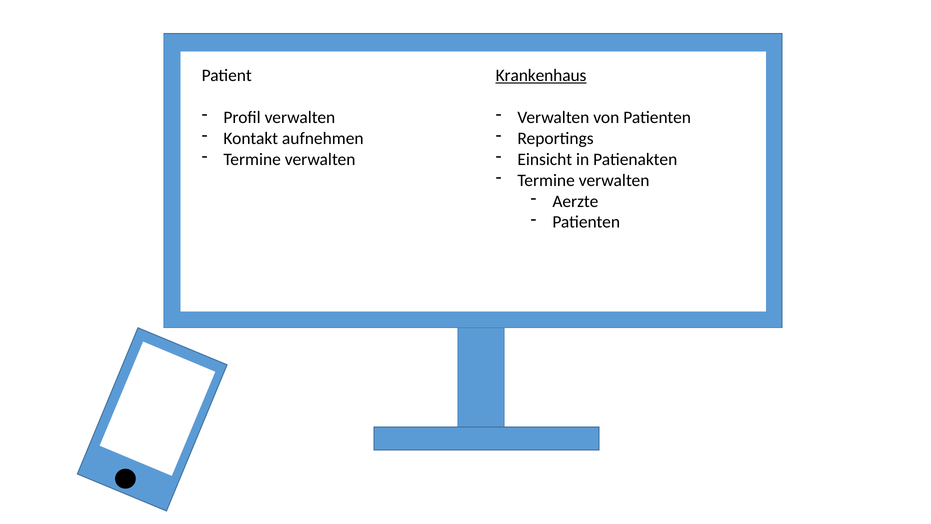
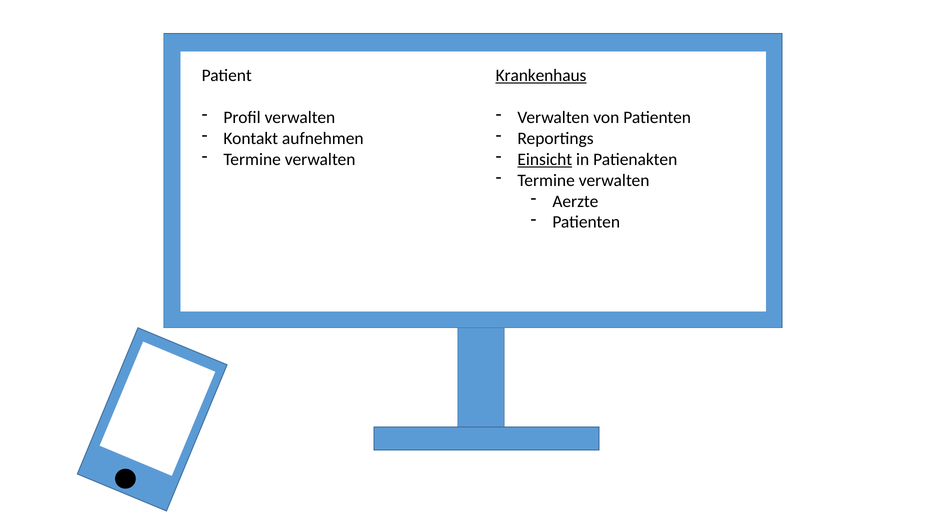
Einsicht underline: none -> present (545, 159)
